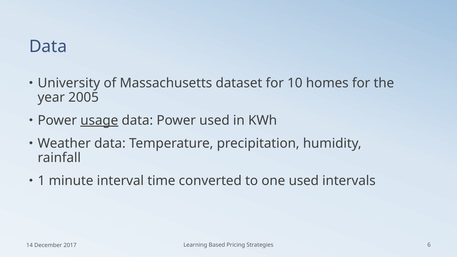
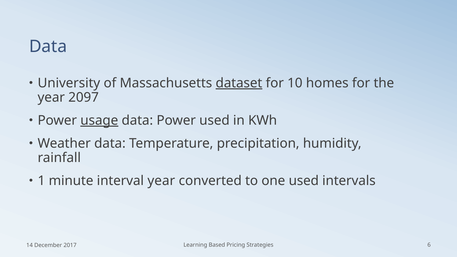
dataset underline: none -> present (239, 83)
2005: 2005 -> 2097 (84, 98)
interval time: time -> year (161, 181)
